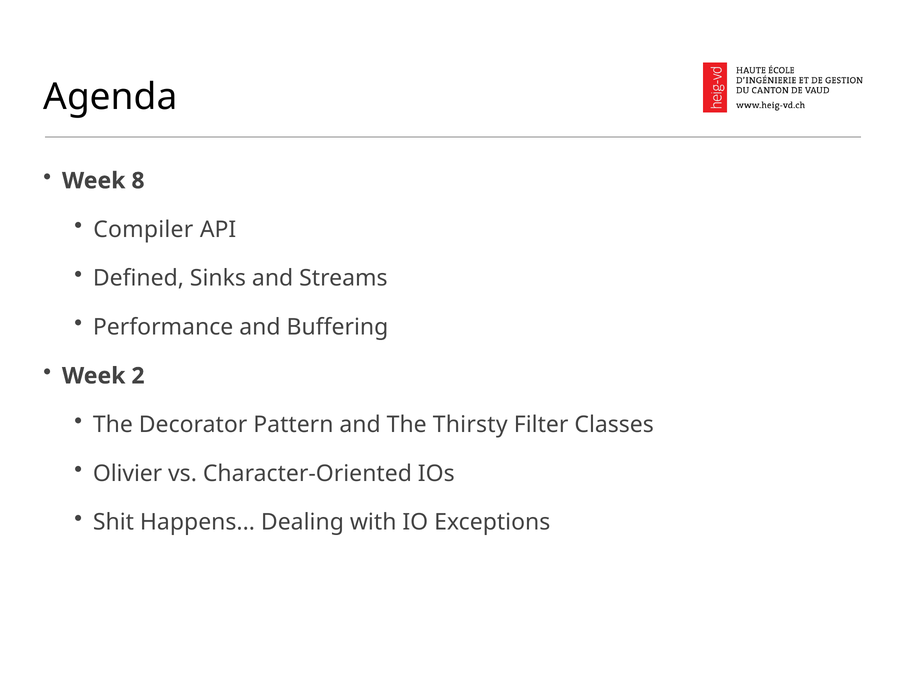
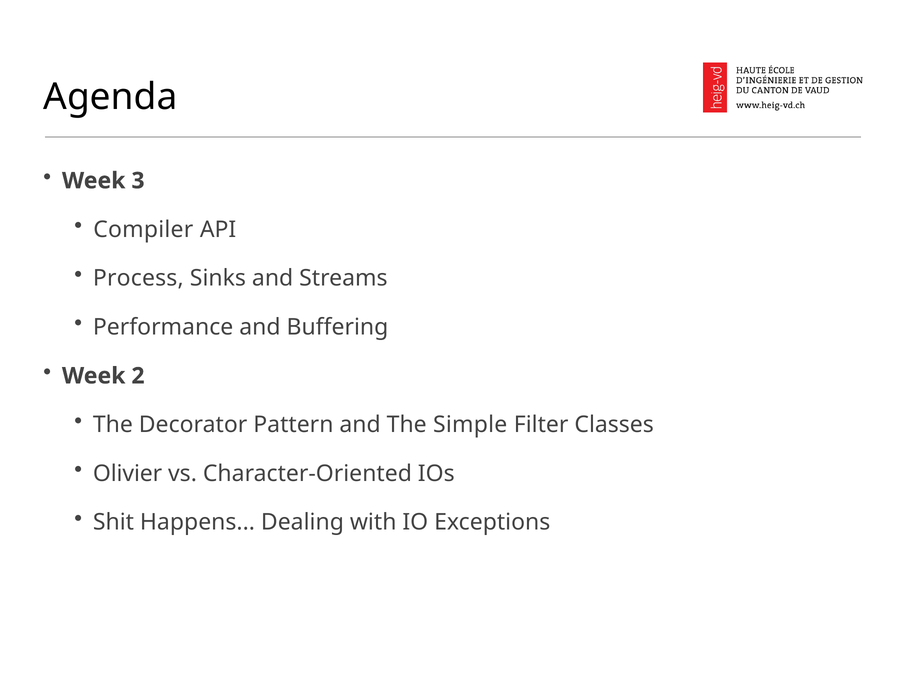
8: 8 -> 3 (138, 181)
Defined: Defined -> Process (138, 279)
Thirsty: Thirsty -> Simple (470, 425)
